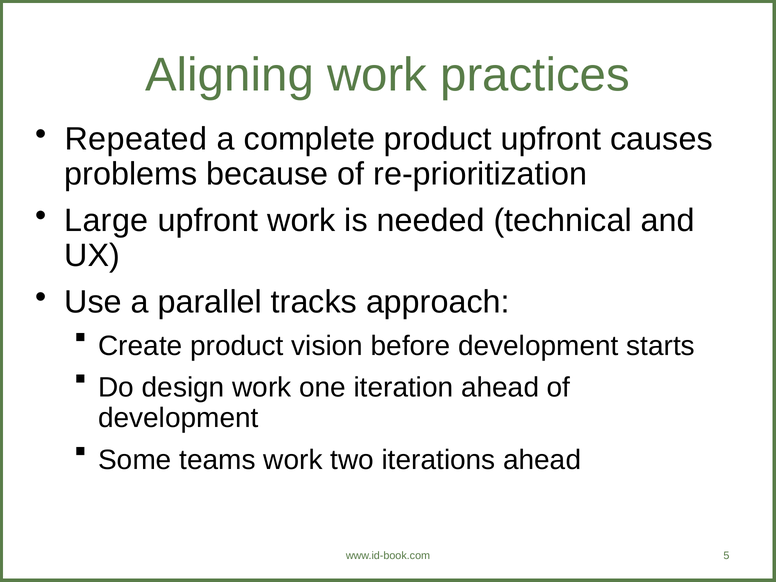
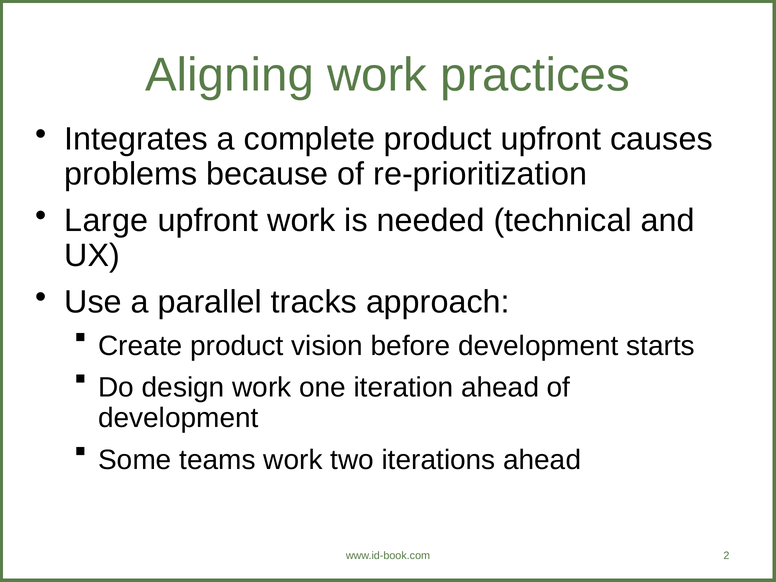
Repeated: Repeated -> Integrates (136, 139)
5: 5 -> 2 (726, 556)
